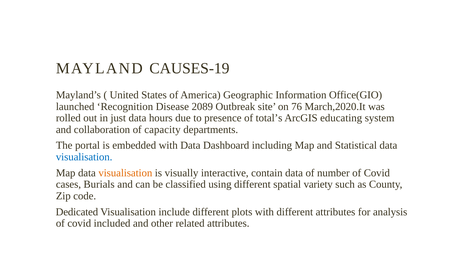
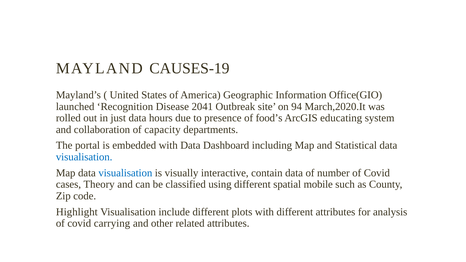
2089: 2089 -> 2041 (202, 107)
76: 76 -> 94 (297, 107)
total’s: total’s -> food’s (269, 118)
visualisation colour: orange -> blue (125, 173)
Burials: Burials -> Theory (99, 184)
variety: variety -> mobile (318, 184)
Dedicated: Dedicated -> Highlight (77, 212)
included: included -> carrying (112, 223)
